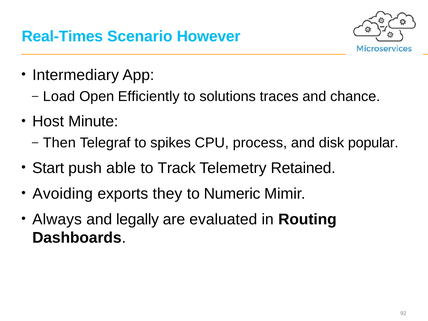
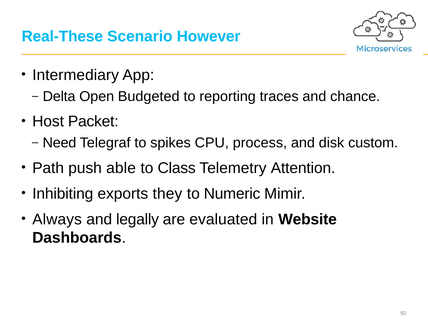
Real-Times: Real-Times -> Real-These (62, 37)
Load: Load -> Delta (59, 96)
Efficiently: Efficiently -> Budgeted (149, 96)
solutions: solutions -> reporting (228, 96)
Minute: Minute -> Packet (93, 121)
Then: Then -> Need (59, 143)
popular: popular -> custom (373, 143)
Start: Start -> Path (48, 168)
Track: Track -> Class (177, 168)
Retained: Retained -> Attention (303, 168)
Avoiding: Avoiding -> Inhibiting (63, 194)
Routing: Routing -> Website (308, 219)
